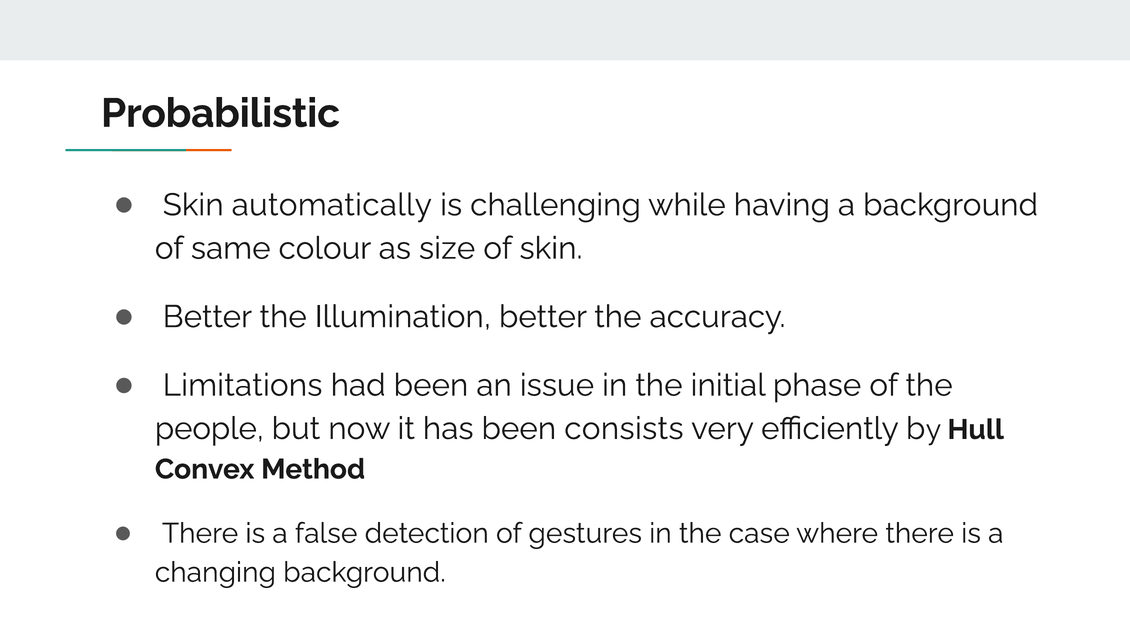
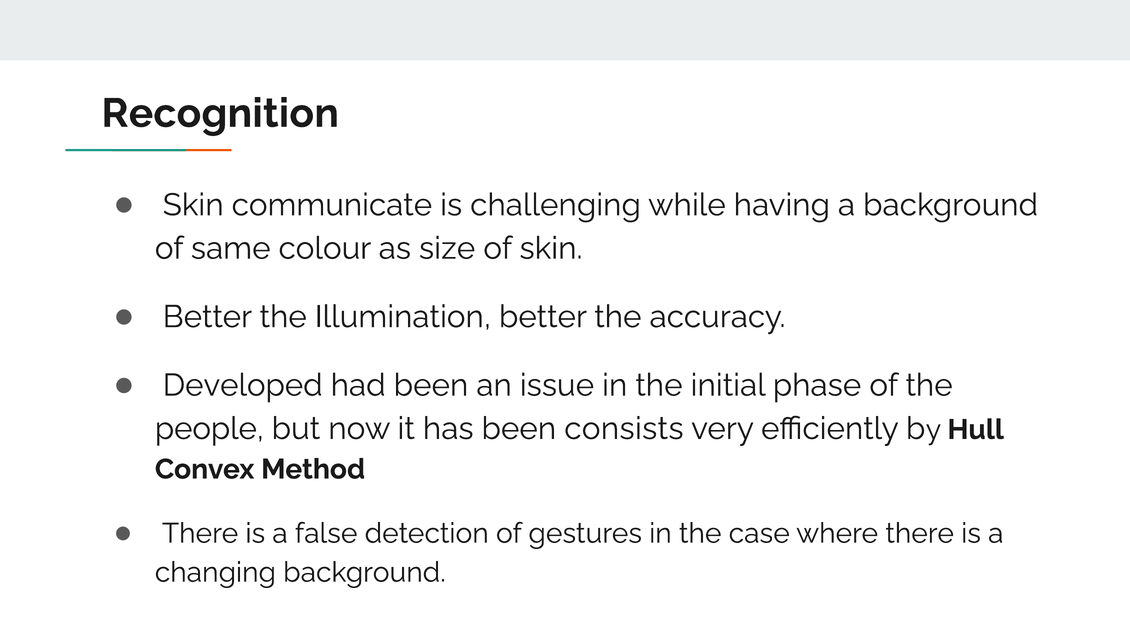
Probabilistic: Probabilistic -> Recognition (220, 113)
automatically: automatically -> communicate (332, 205)
Limitations: Limitations -> Developed (243, 385)
